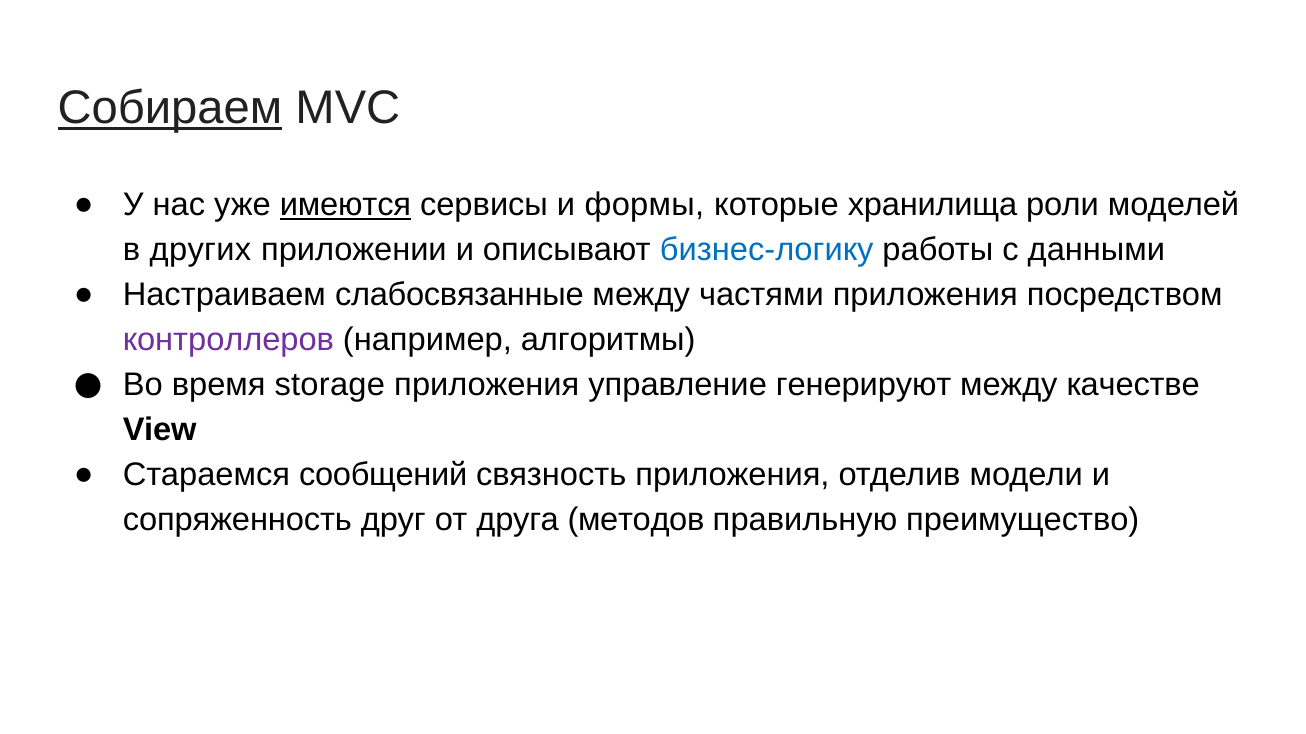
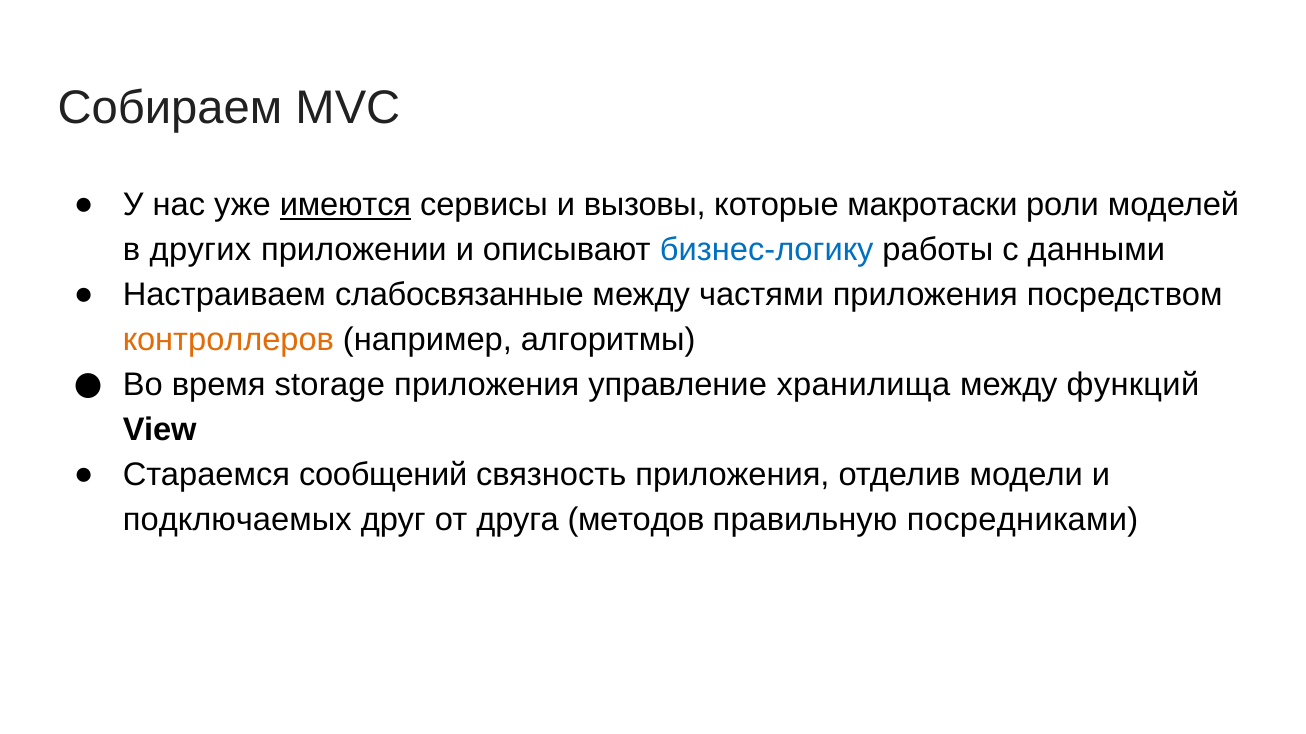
Собираем underline: present -> none (170, 108)
формы: формы -> вызовы (645, 205)
хранилища: хранилища -> макротаски (933, 205)
контроллеров colour: purple -> orange (228, 341)
генерируют: генерируют -> хранилища (863, 386)
качестве: качестве -> функций (1133, 386)
сопряженность: сопряженность -> подключаемых (237, 521)
преимущество: преимущество -> посредниками (1023, 521)
